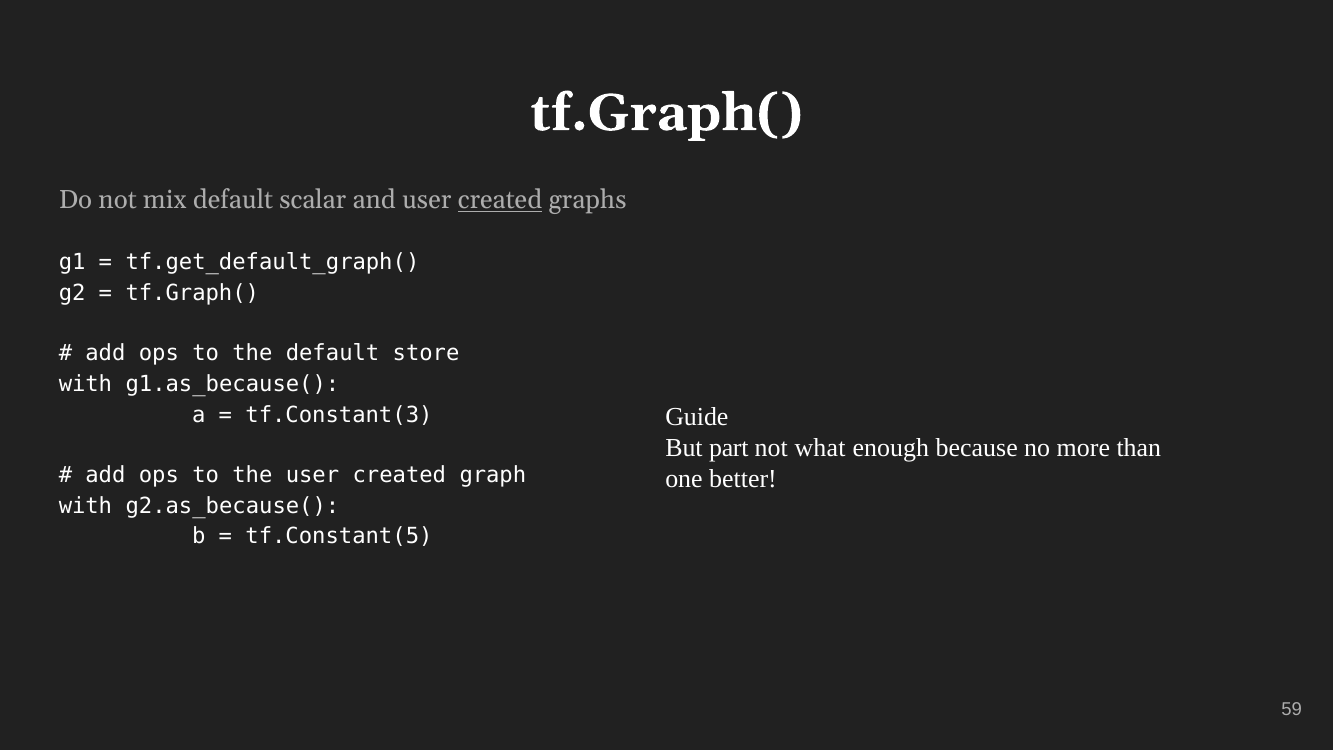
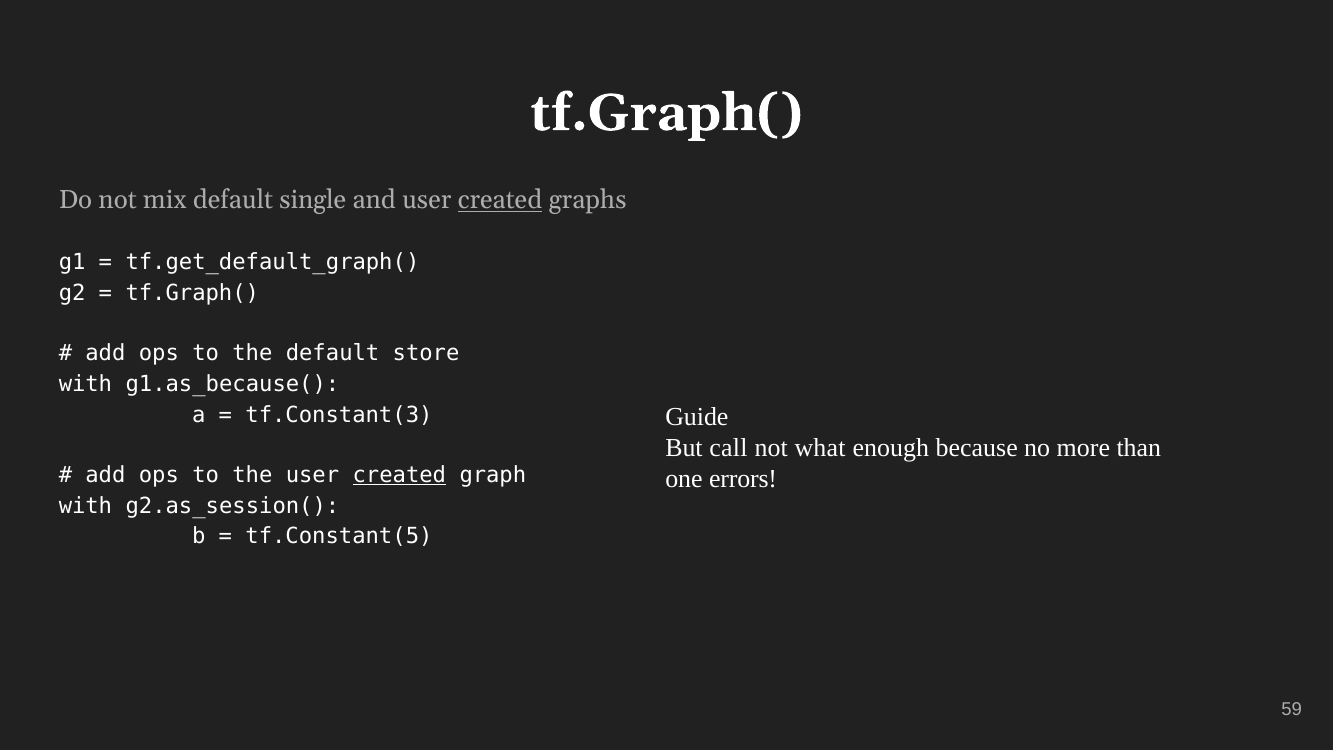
scalar: scalar -> single (313, 200)
part: part -> call (729, 448)
created underline: none -> present (399, 475)
better: better -> errors (743, 479)
g2.as_because(: g2.as_because( -> g2.as_session( (232, 506)
